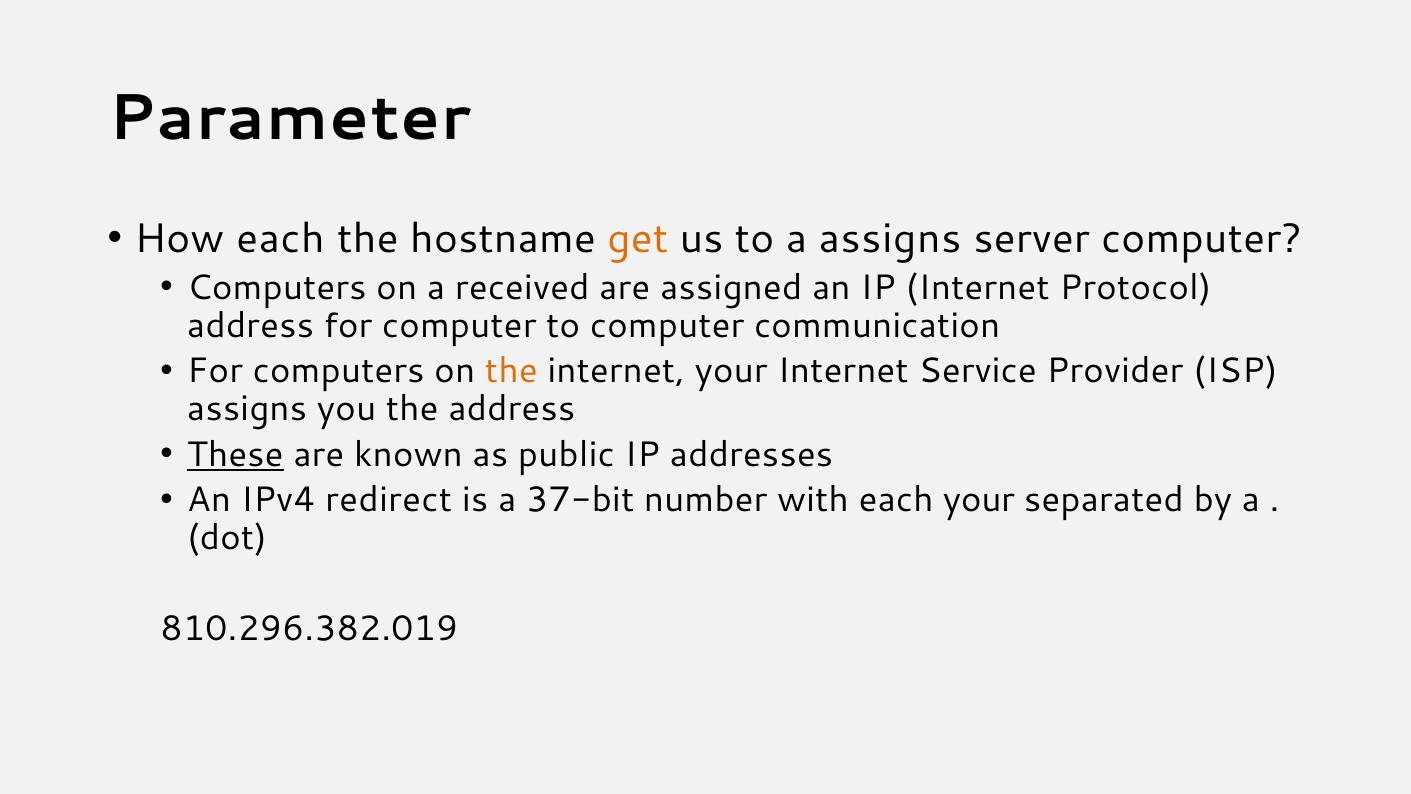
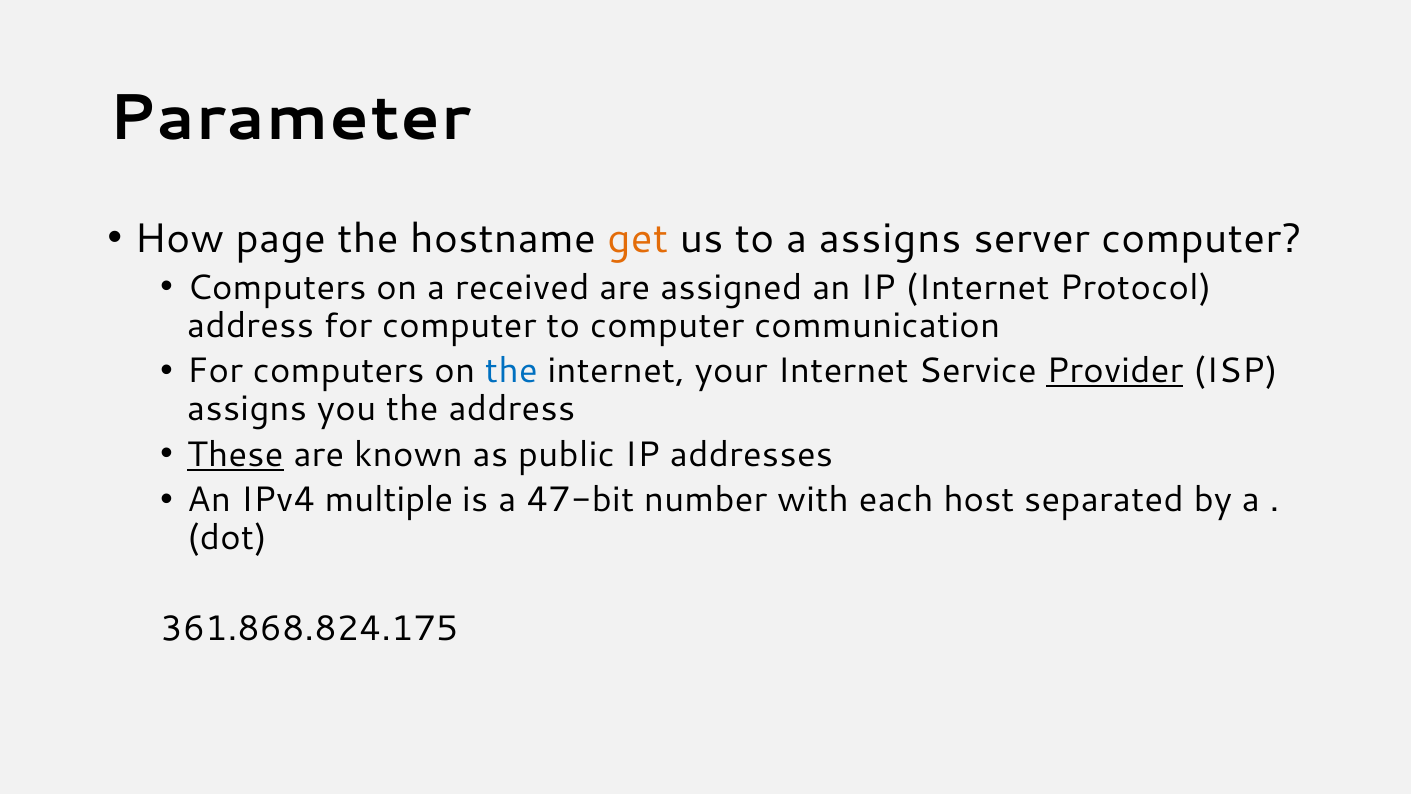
How each: each -> page (281, 239)
the colour: orange -> blue (511, 371)
Provider underline: none -> present (1115, 371)
redirect: redirect -> multiple (389, 500)
37-bit: 37-bit -> 47-bit (580, 500)
each your: your -> host (979, 500)
810.296.382.019: 810.296.382.019 -> 361.868.824.175 (309, 629)
